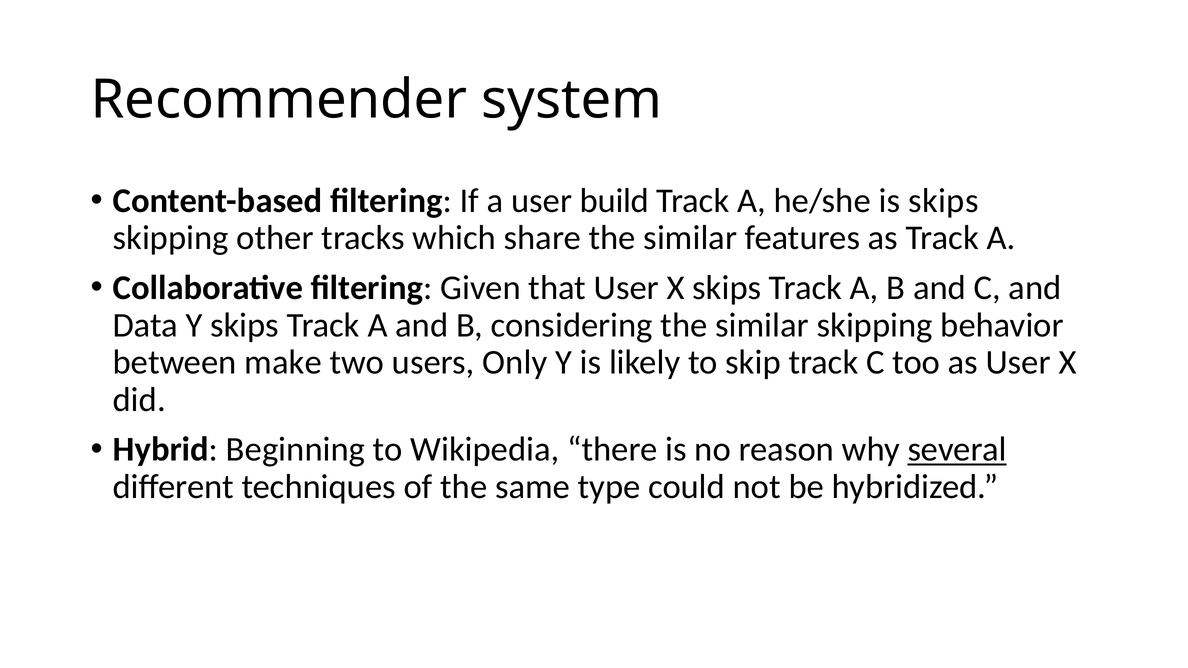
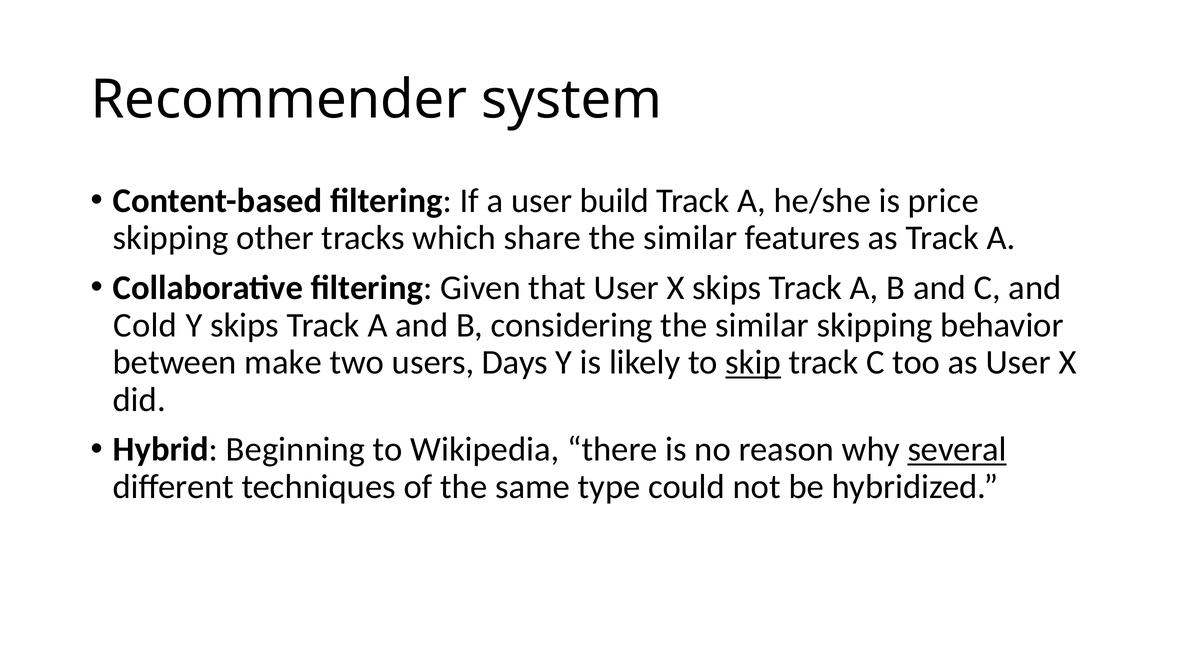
is skips: skips -> price (943, 201)
Data: Data -> Cold (145, 325)
Only: Only -> Days (515, 363)
skip underline: none -> present (753, 363)
